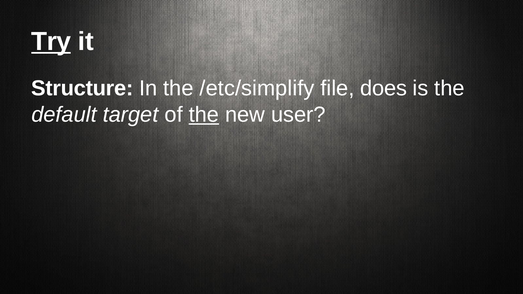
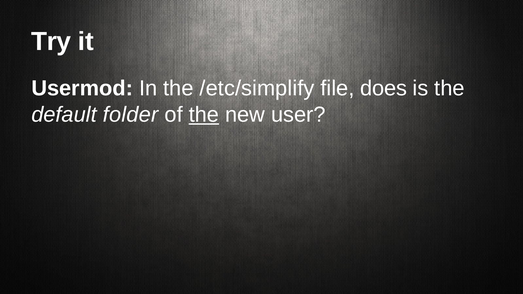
Try underline: present -> none (51, 42)
Structure: Structure -> Usermod (82, 88)
target: target -> folder (131, 115)
